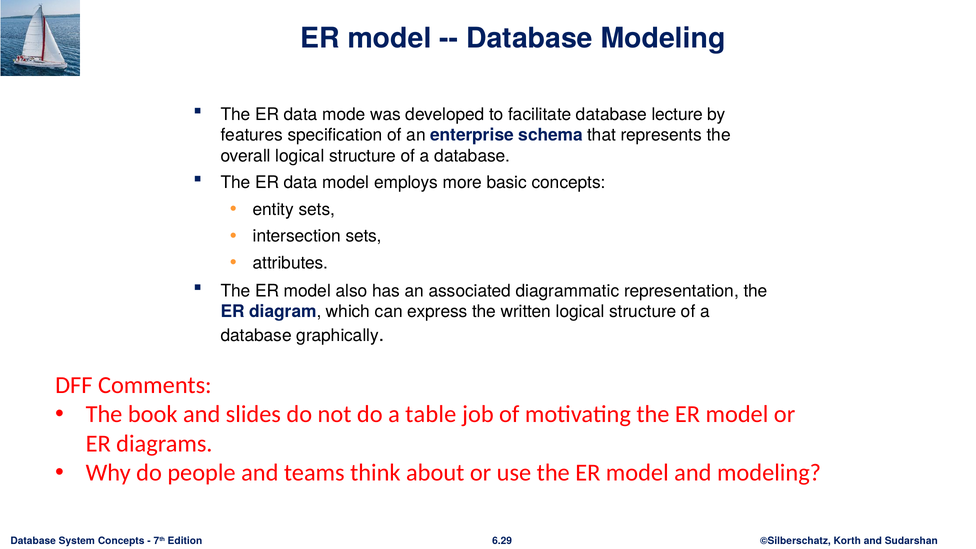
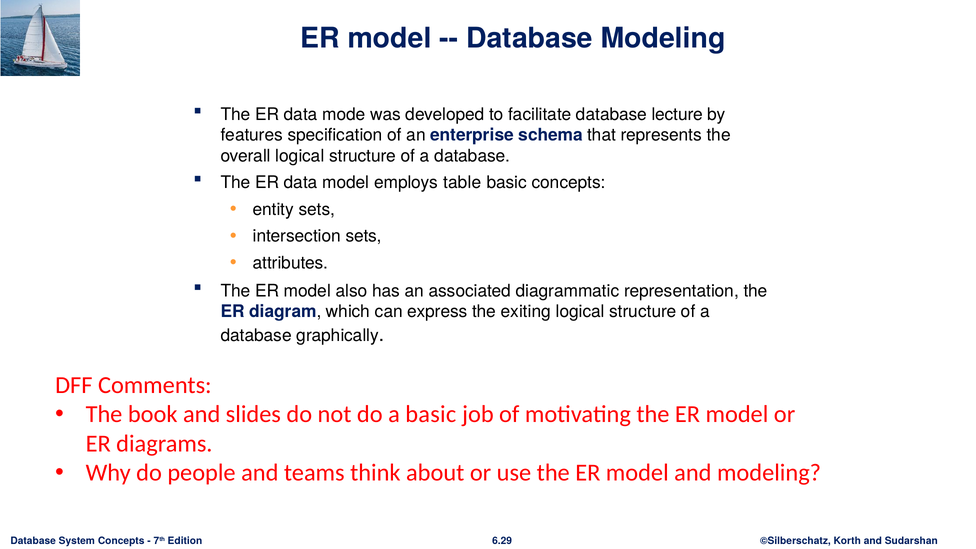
more: more -> table (462, 183)
written: written -> exiting (526, 312)
a table: table -> basic (431, 414)
